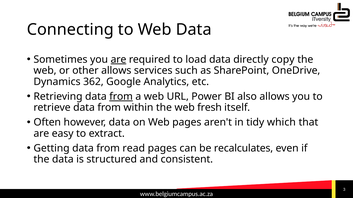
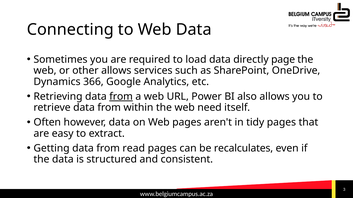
are underline: present -> none (118, 60)
copy: copy -> page (283, 60)
362: 362 -> 366 (93, 82)
fresh: fresh -> need (210, 108)
tidy which: which -> pages (281, 123)
